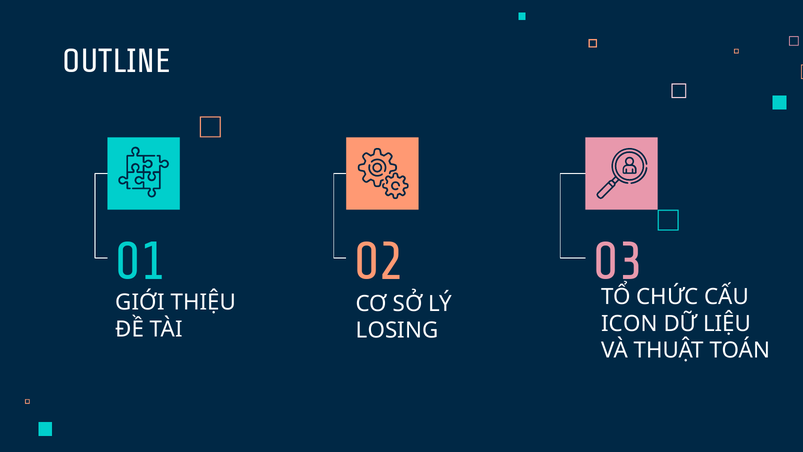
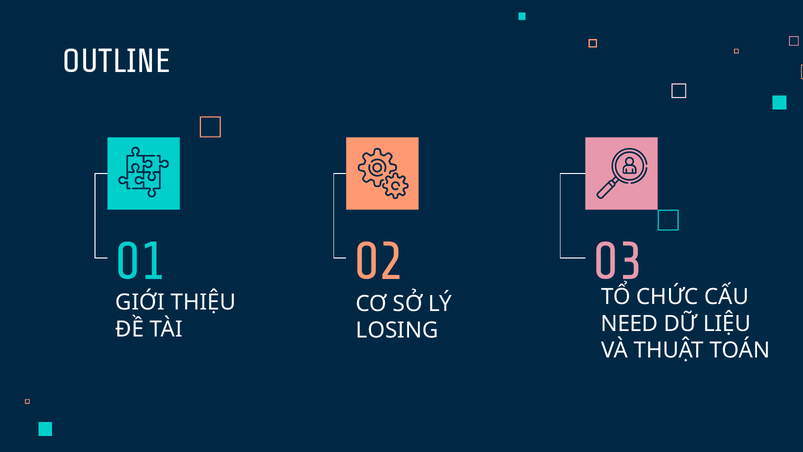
ICON: ICON -> NEED (630, 324)
